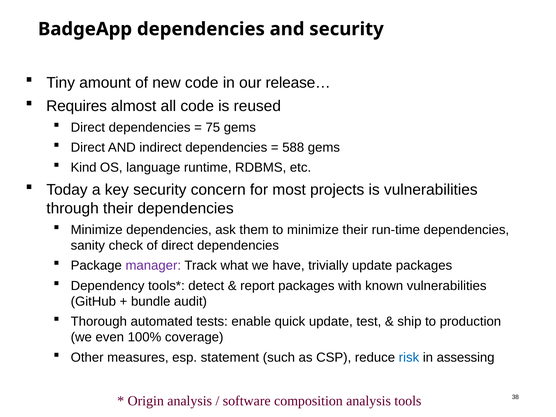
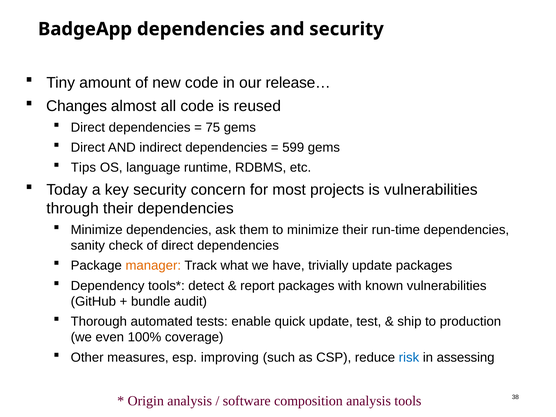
Requires: Requires -> Changes (77, 106)
588: 588 -> 599 (293, 148)
Kind: Kind -> Tips (83, 168)
manager colour: purple -> orange (153, 266)
statement: statement -> improving (230, 357)
